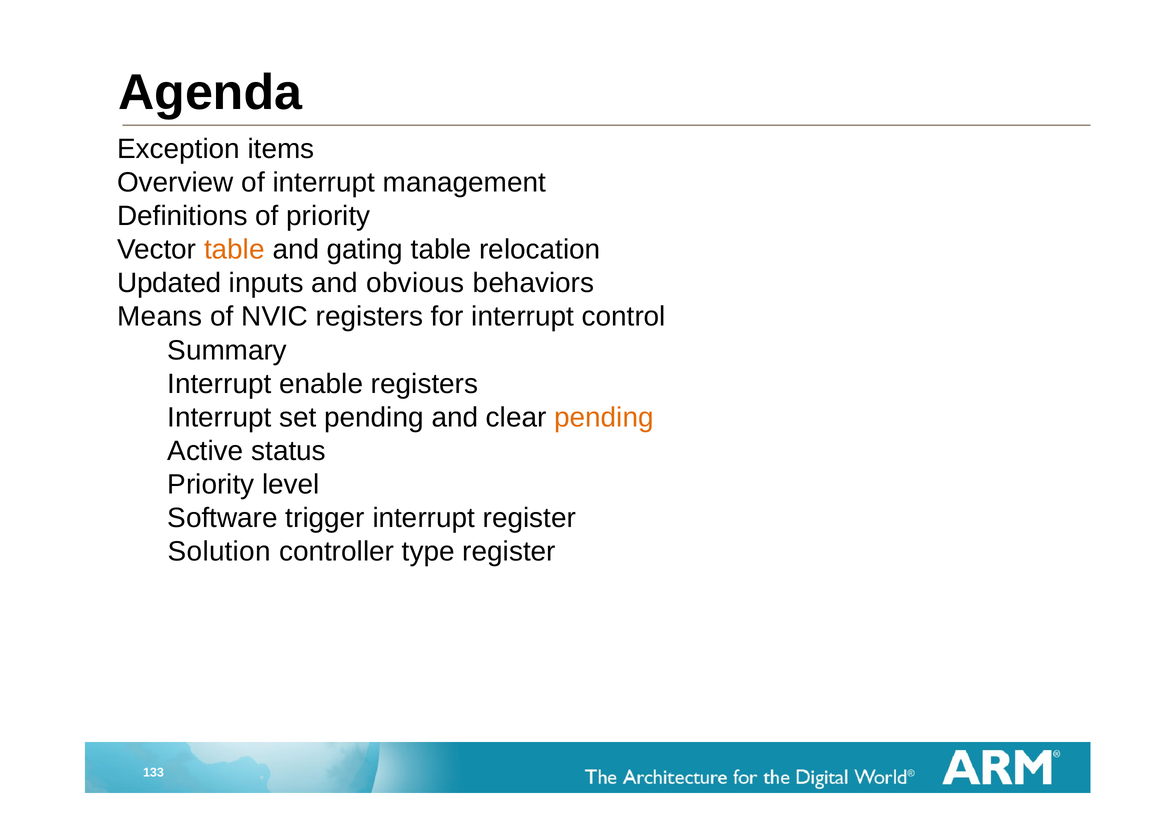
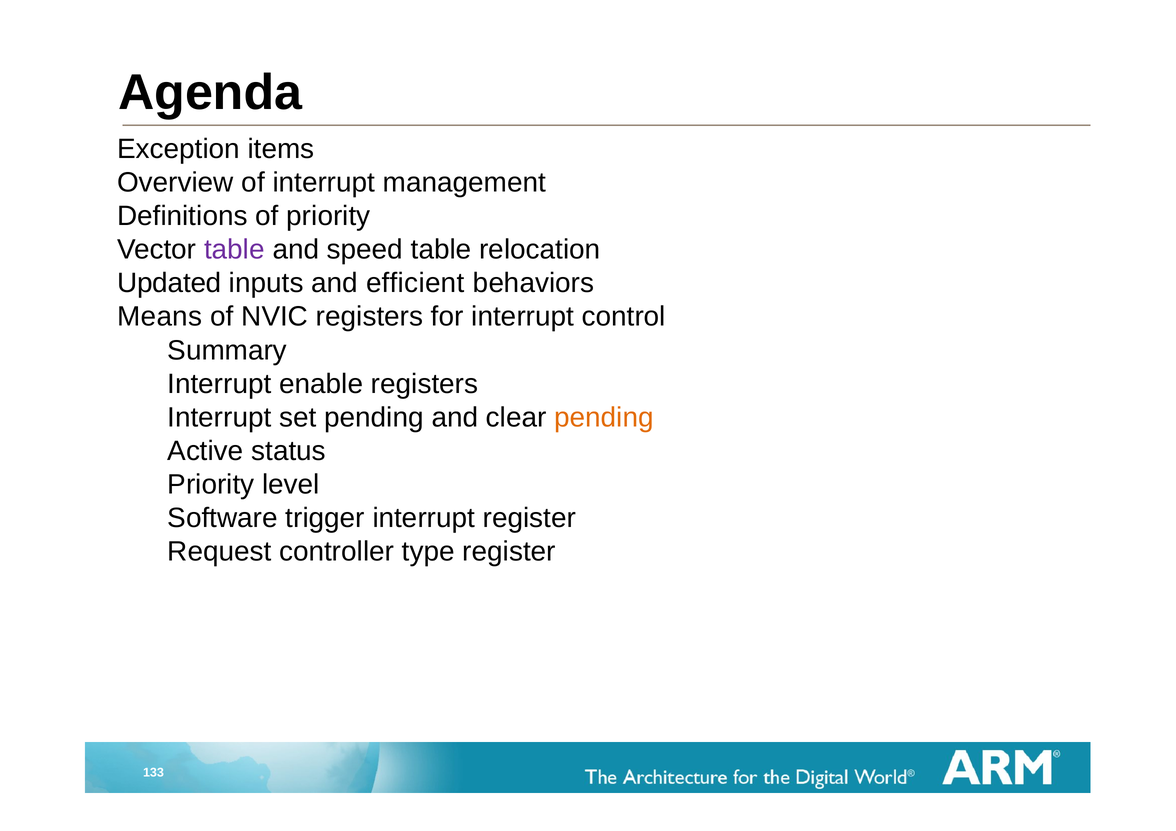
table colour: orange -> purple (234, 250)
gating: gating -> speed (365, 250)
obvious: obvious -> efficient (415, 283)
Solution: Solution -> Request (219, 551)
